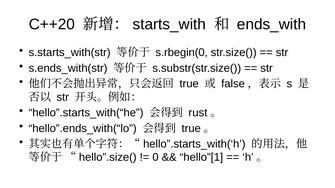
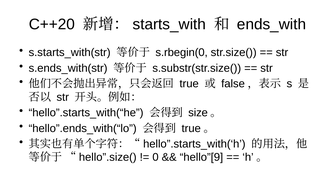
rust: rust -> size (198, 113)
hello”[1: hello”[1 -> hello”[9 (201, 158)
